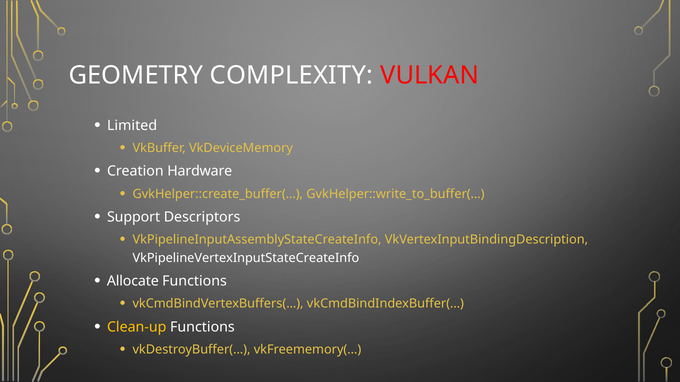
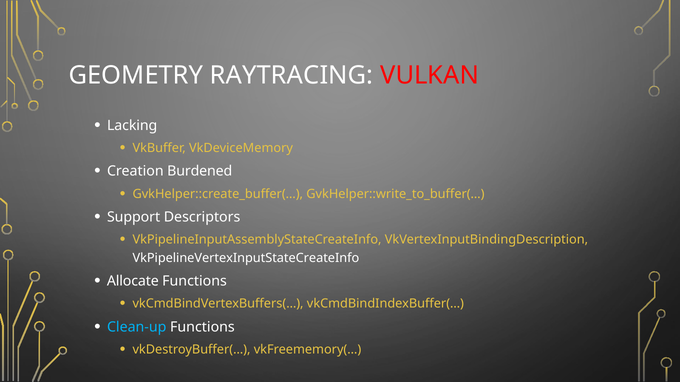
COMPLEXITY: COMPLEXITY -> RAYTRACING (291, 76)
Limited: Limited -> Lacking (132, 126)
Hardware: Hardware -> Burdened (200, 172)
Clean-up colour: yellow -> light blue (137, 327)
